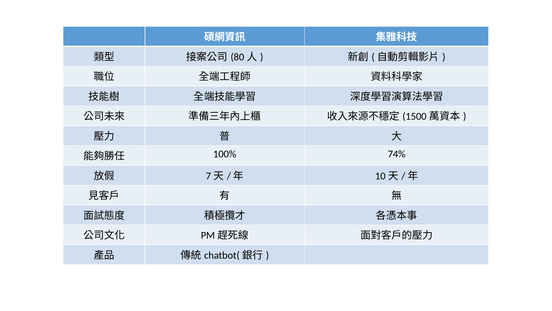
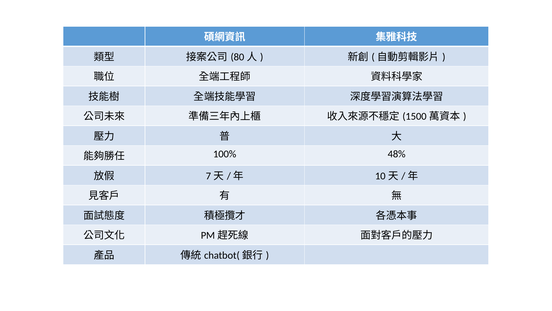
74%: 74% -> 48% (397, 154)
